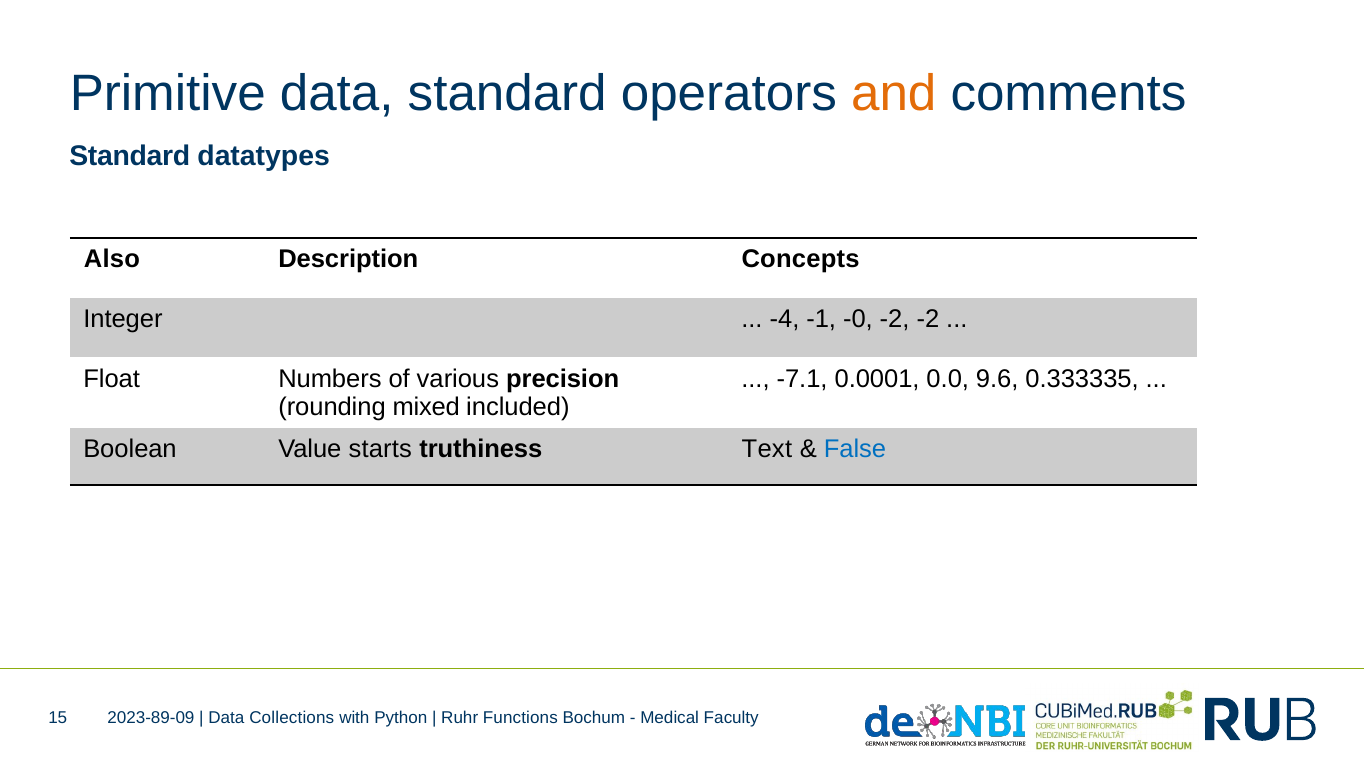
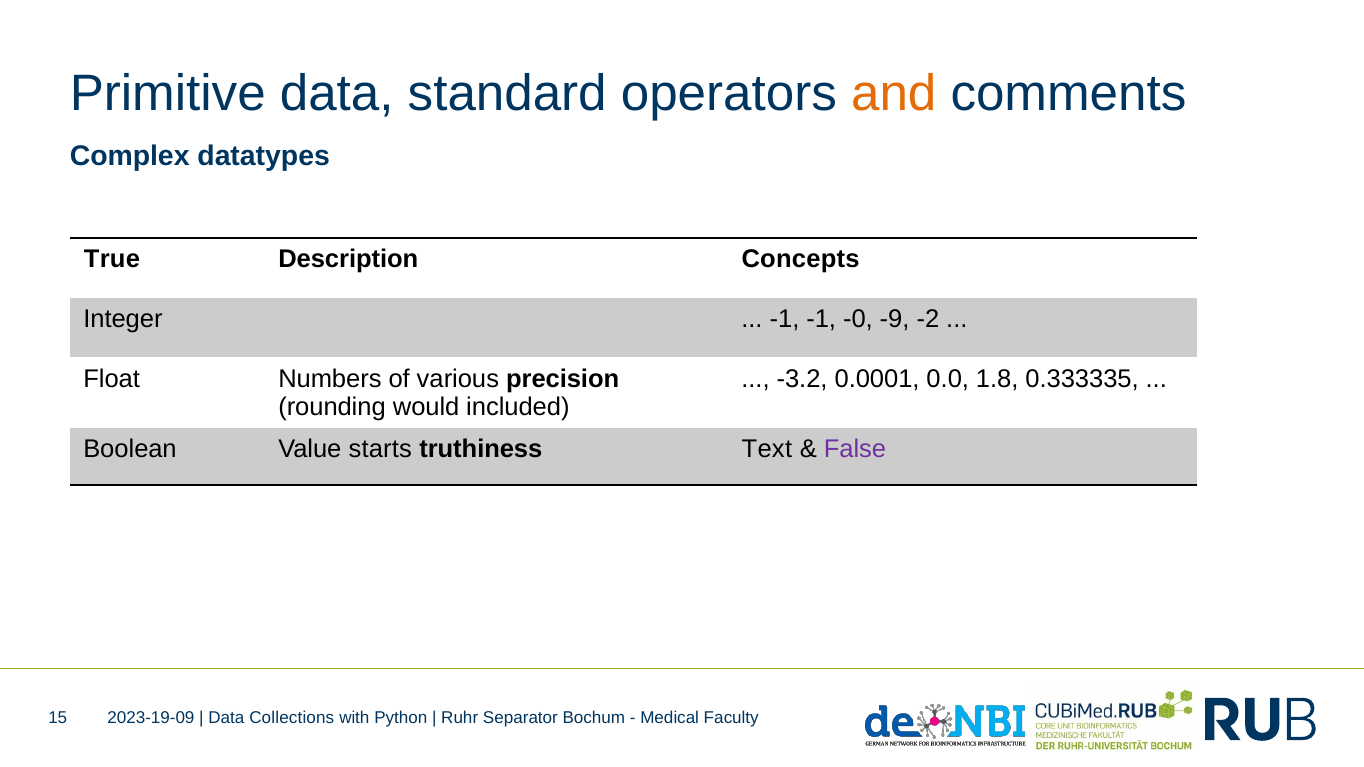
Standard: Standard -> Complex (130, 156)
Also: Also -> True (112, 259)
-4: -4 -> -1 (784, 319)
-0 -2: -2 -> -9 (895, 319)
-7.1: -7.1 -> -3.2 (802, 379)
9.6: 9.6 -> 1.8 (997, 379)
mixed: mixed -> would (426, 407)
False colour: blue -> purple (855, 450)
2023-89-09: 2023-89-09 -> 2023-19-09 (151, 718)
Functions: Functions -> Separator (520, 718)
